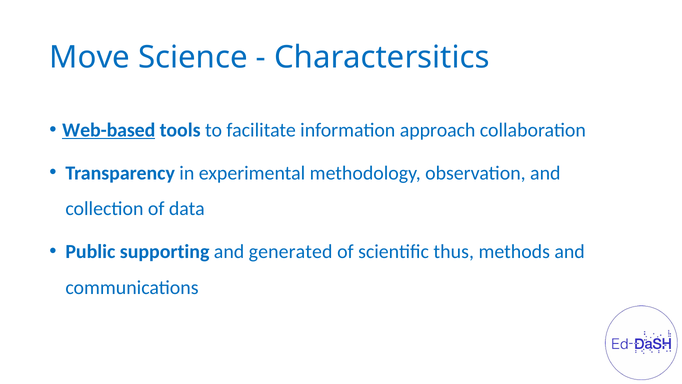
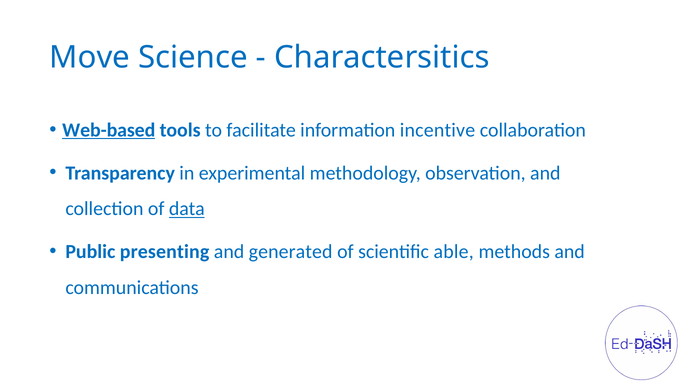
approach: approach -> incentive (437, 130)
data underline: none -> present (187, 209)
supporting: supporting -> presenting (165, 252)
thus: thus -> able (454, 252)
